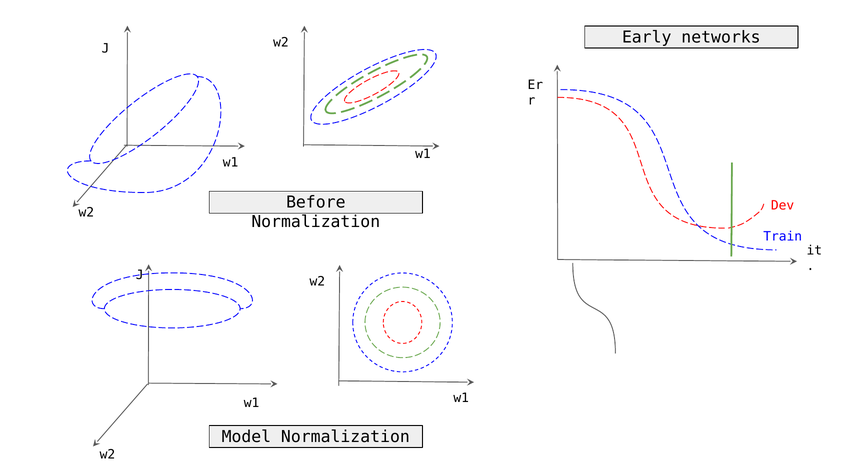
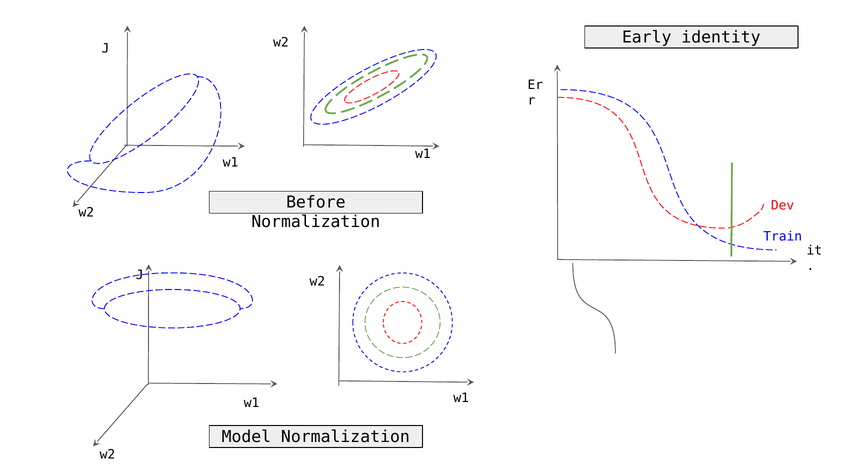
networks: networks -> identity (721, 37)
